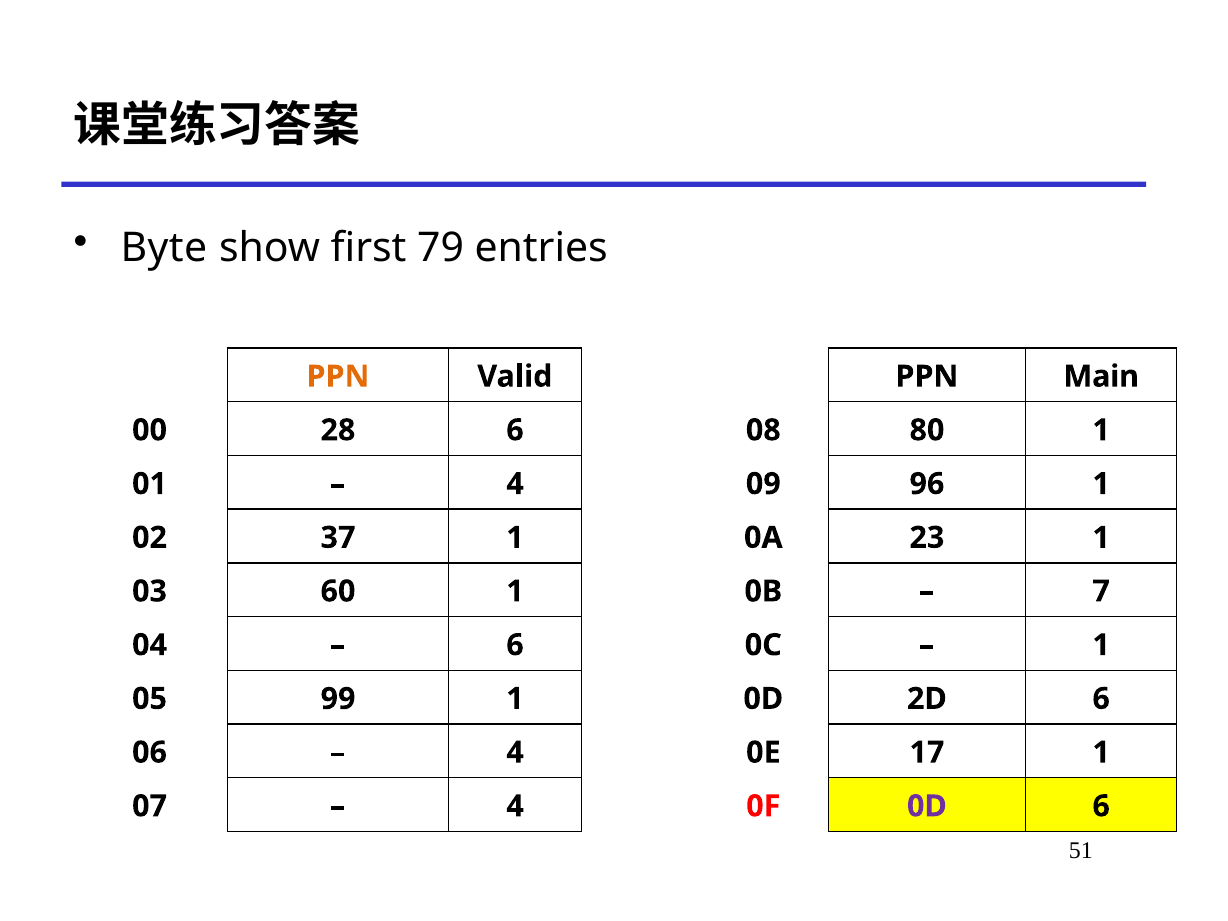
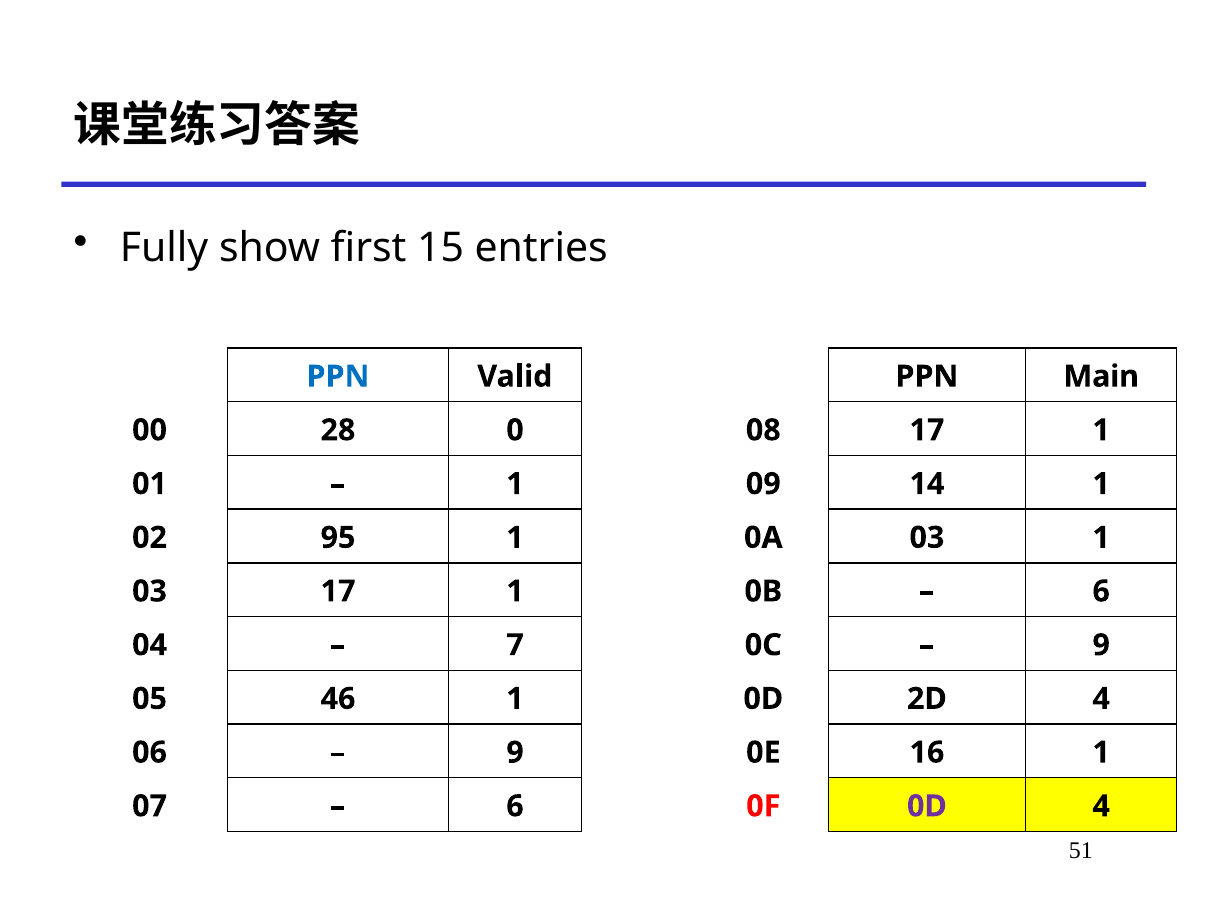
Byte: Byte -> Fully (164, 248)
79: 79 -> 15 (441, 248)
PPN colour: orange -> blue (338, 376)
28 6: 6 -> 0 (515, 430)
08 80: 80 -> 17 (927, 430)
4: 4 -> 1 (515, 484)
96: 96 -> 14 (927, 484)
37: 37 -> 95 (338, 538)
0A 23: 23 -> 03 (927, 538)
03 60: 60 -> 17 (338, 591)
7: 7 -> 6 (1101, 591)
6: 6 -> 7 (515, 645)
1: 1 -> 9 (1101, 645)
99: 99 -> 46 (338, 699)
2D 6: 6 -> 4 (1101, 699)
4: 4 -> 9 (515, 752)
17: 17 -> 16 (927, 752)
4: 4 -> 6 (515, 806)
0D 6: 6 -> 4 (1101, 806)
